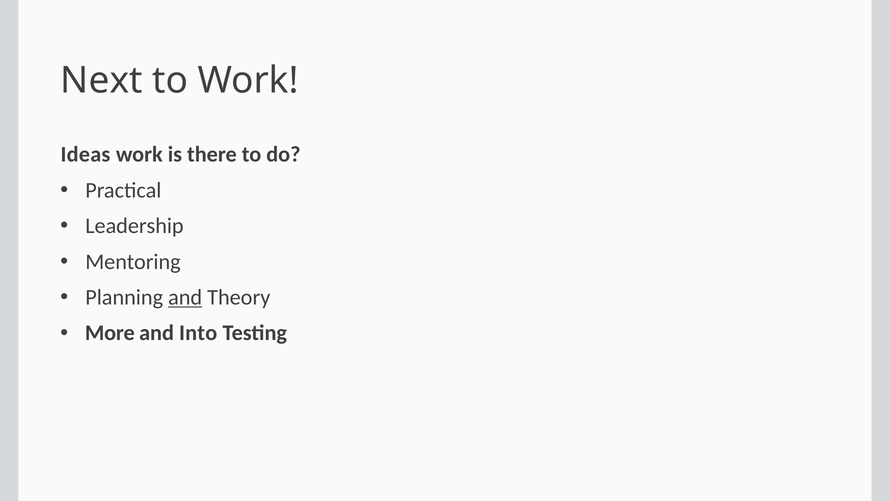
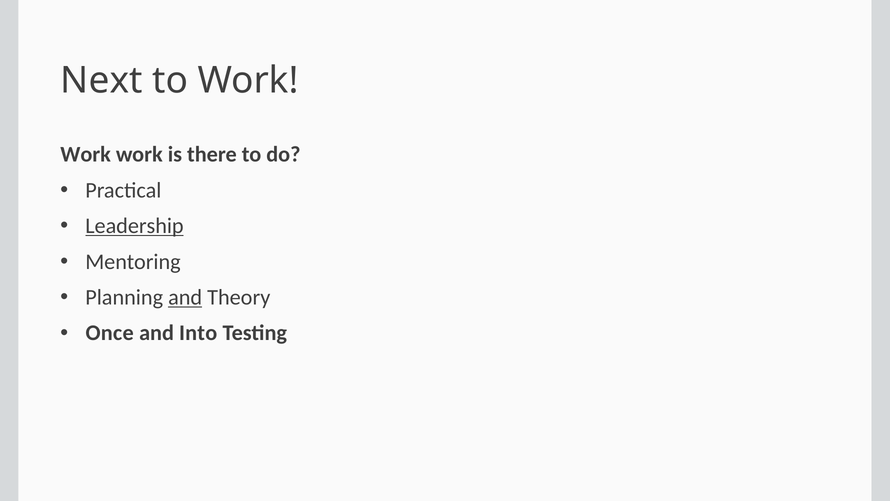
Ideas: Ideas -> Work (86, 154)
Leadership underline: none -> present (134, 226)
More: More -> Once (110, 333)
